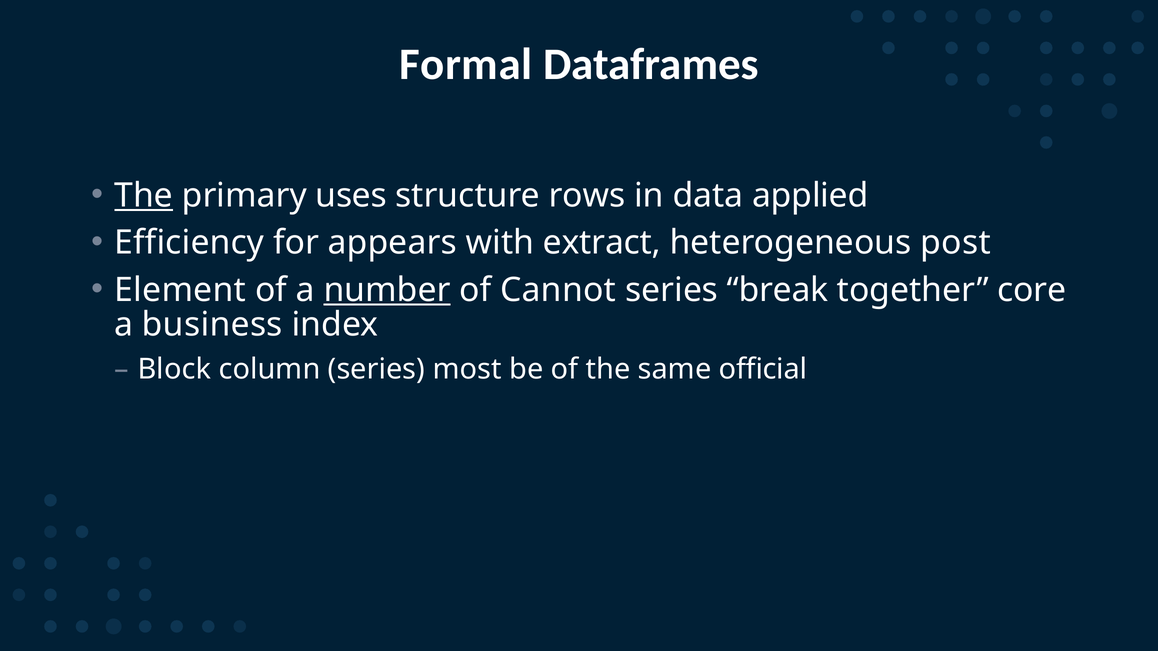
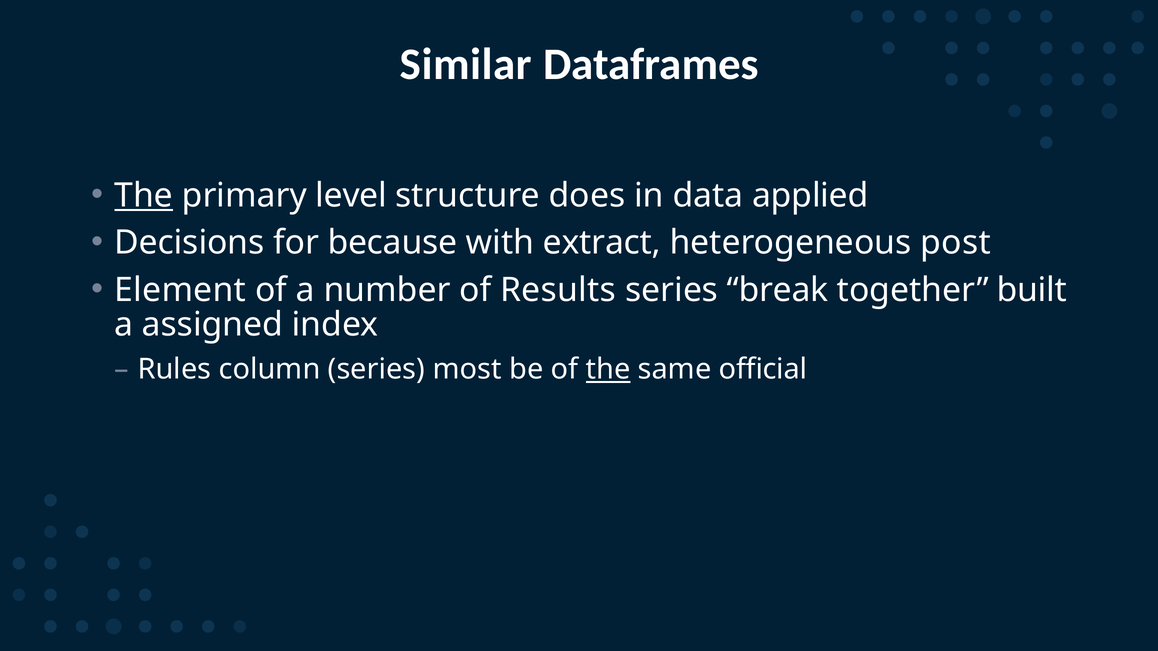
Formal: Formal -> Similar (466, 64)
uses: uses -> level (351, 196)
rows: rows -> does (587, 196)
Efficiency: Efficiency -> Decisions (189, 243)
appears: appears -> because (392, 243)
number underline: present -> none (387, 290)
Cannot: Cannot -> Results (558, 290)
core: core -> built (1032, 290)
business: business -> assigned (212, 325)
Block: Block -> Rules (174, 370)
the underline: none -> present (608, 370)
